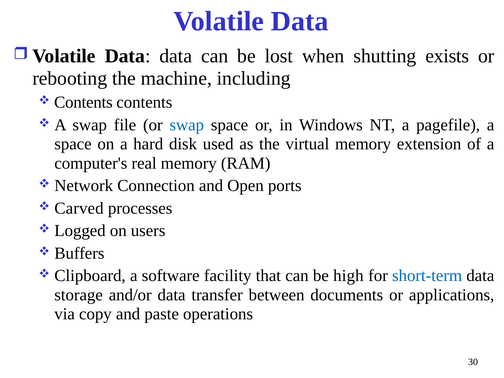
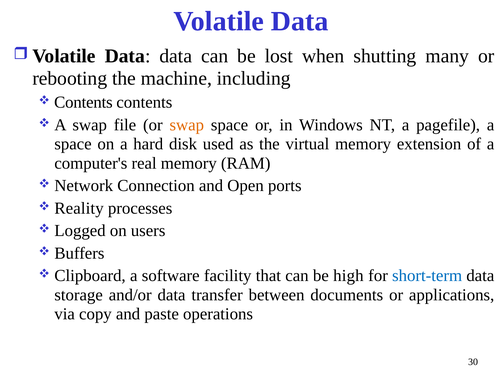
exists: exists -> many (447, 56)
swap colour: blue -> orange (187, 125)
Carved: Carved -> Reality (79, 208)
